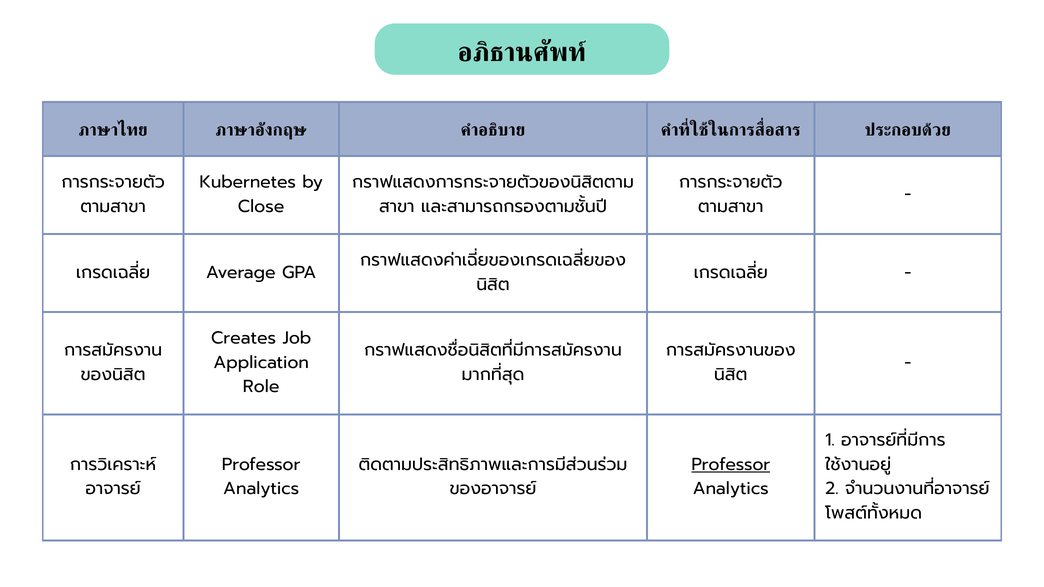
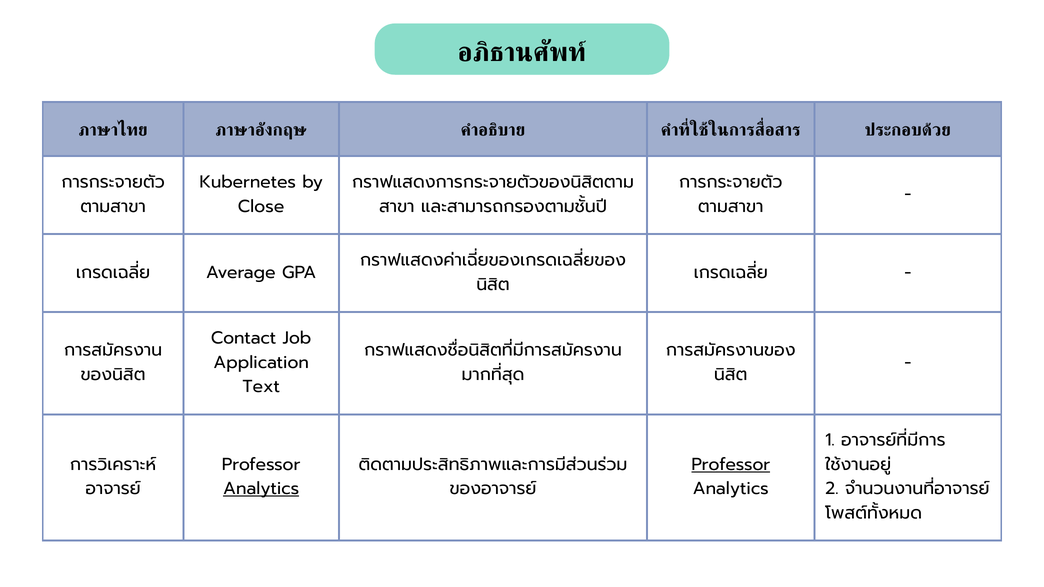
Creates: Creates -> Contact (244, 338)
Role: Role -> Text (261, 387)
Analytics underline: none -> present (261, 489)
